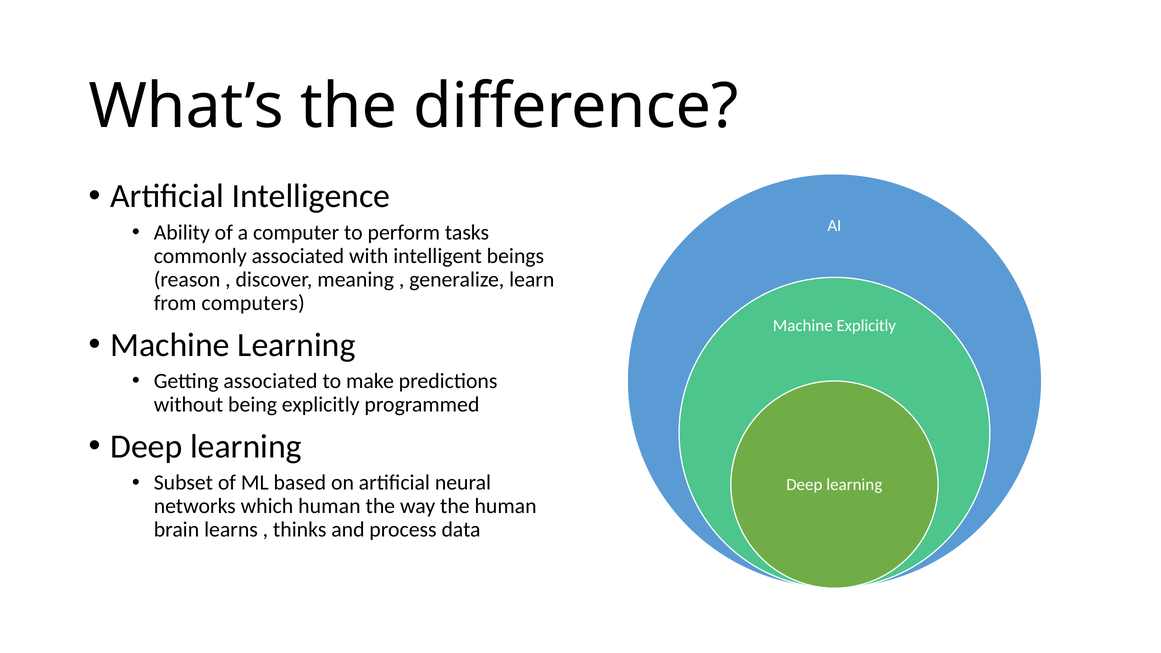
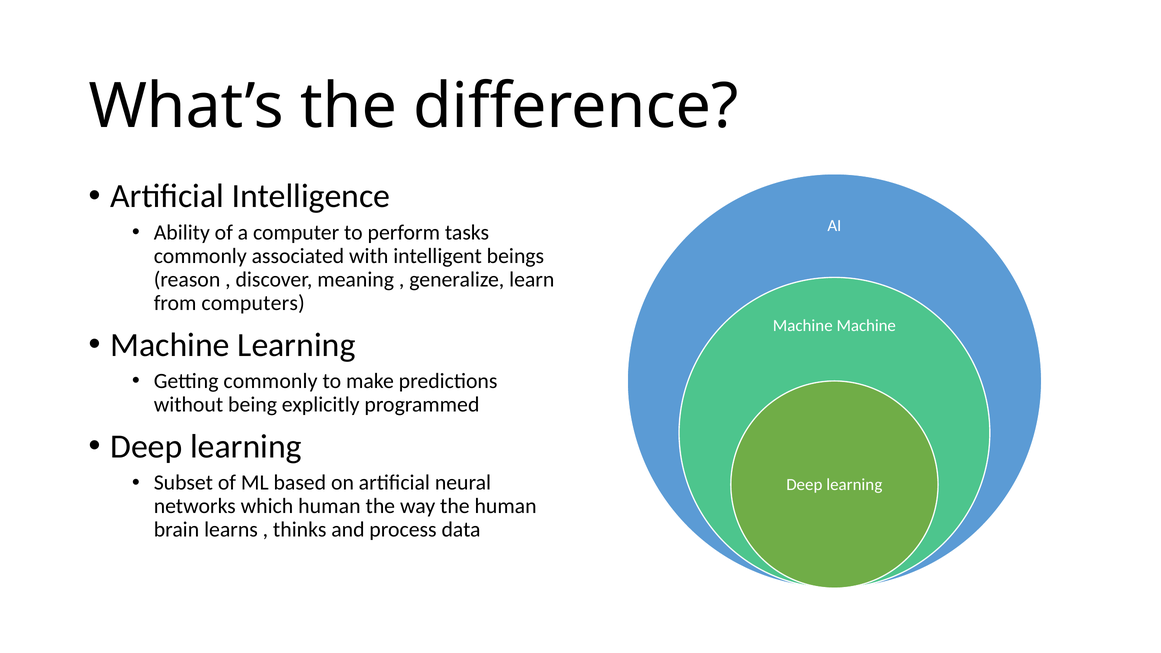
Machine Explicitly: Explicitly -> Machine (866, 326)
Getting associated: associated -> commonly (270, 381)
